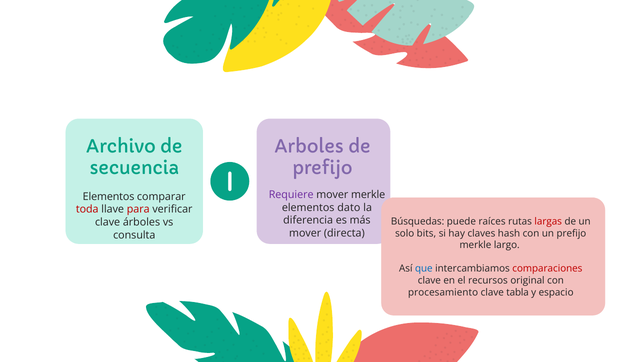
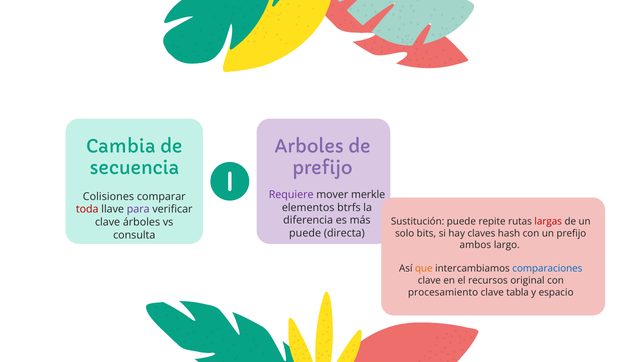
Archivo: Archivo -> Cambia (121, 147)
Elementos: Elementos -> Colisiones (108, 196)
dato: dato -> btrfs (349, 207)
para colour: red -> purple (138, 209)
Búsquedas: Búsquedas -> Sustitución (418, 221)
raíces: raíces -> repite (492, 221)
mover: mover -> puede (305, 233)
merkle: merkle -> ambos (475, 245)
que colour: blue -> orange (424, 268)
comparaciones colour: red -> blue (547, 268)
